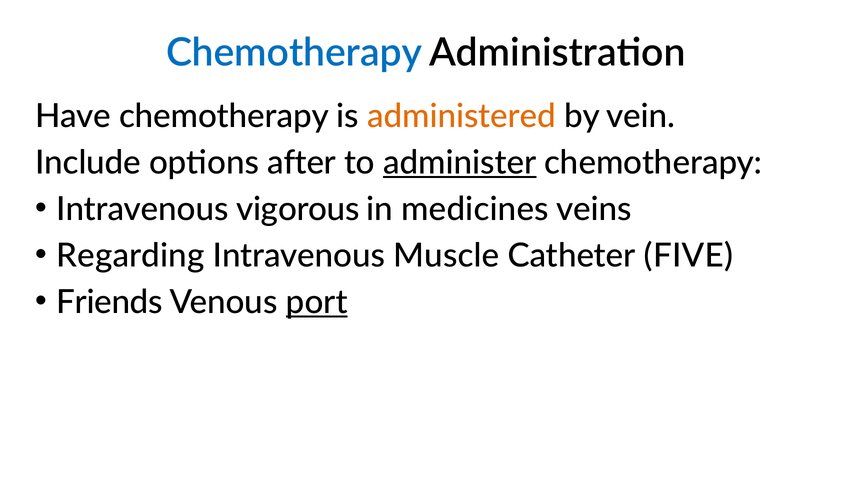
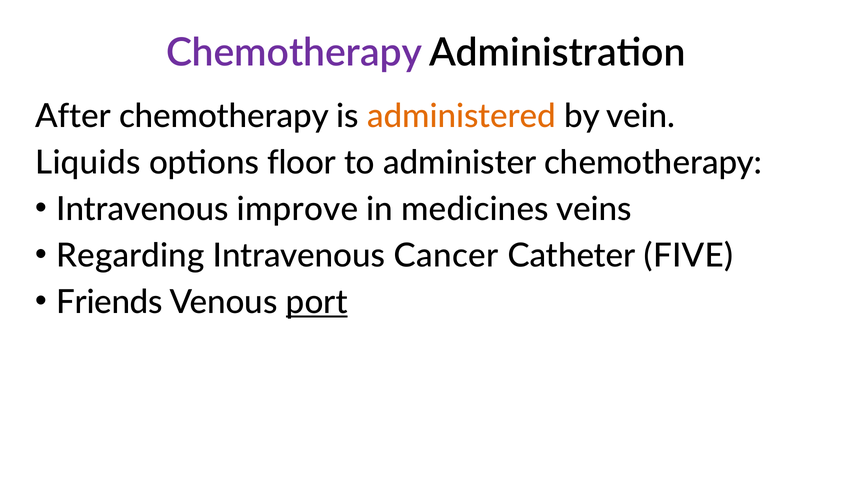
Chemotherapy colour: blue -> purple (294, 53)
Have: Have -> After (73, 116)
Include: Include -> Liquids (88, 163)
after: after -> floor (302, 163)
administer underline: present -> none (460, 163)
vigorous: vigorous -> improve (298, 209)
Muscle: Muscle -> Cancer (446, 256)
